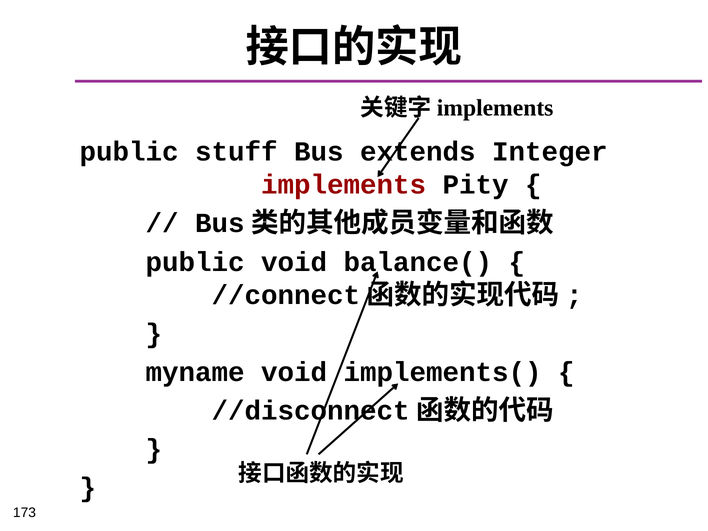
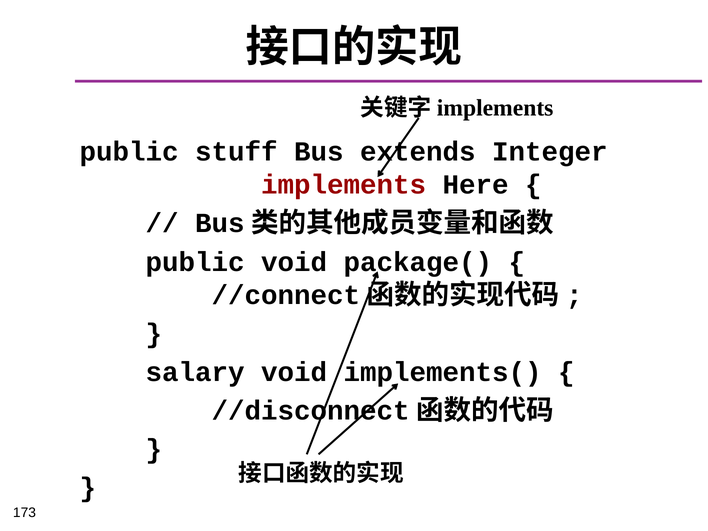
Pity: Pity -> Here (476, 185)
balance(: balance( -> package( (418, 262)
myname: myname -> salary (195, 372)
